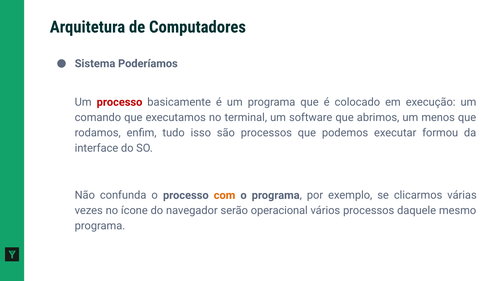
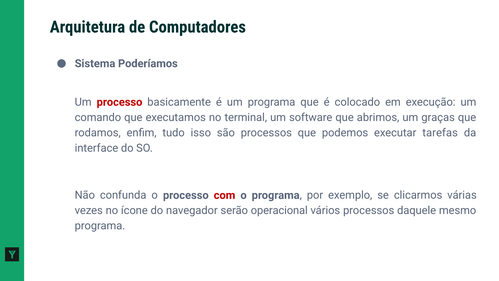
menos: menos -> graças (438, 117)
formou: formou -> tarefas (440, 133)
com colour: orange -> red (225, 195)
